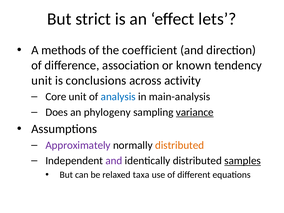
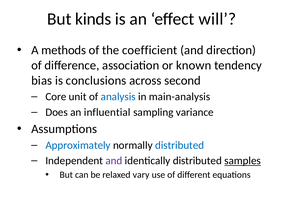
strict: strict -> kinds (93, 19)
lets: lets -> will (217, 19)
unit: unit -> bias (42, 80)
activity: activity -> second (182, 80)
phylogeny: phylogeny -> influential (107, 112)
variance underline: present -> none (195, 112)
Approximately colour: purple -> blue (78, 145)
distributed colour: orange -> blue (180, 145)
taxa: taxa -> vary (141, 175)
